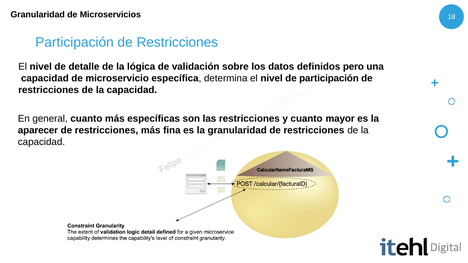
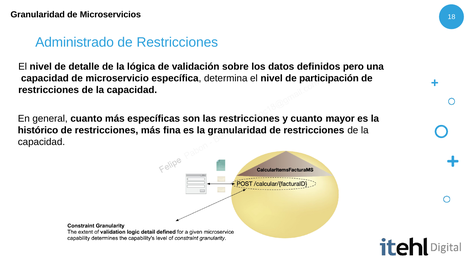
Participación: Participación -> Administrado (75, 42)
aparecer: aparecer -> histórico (38, 130)
